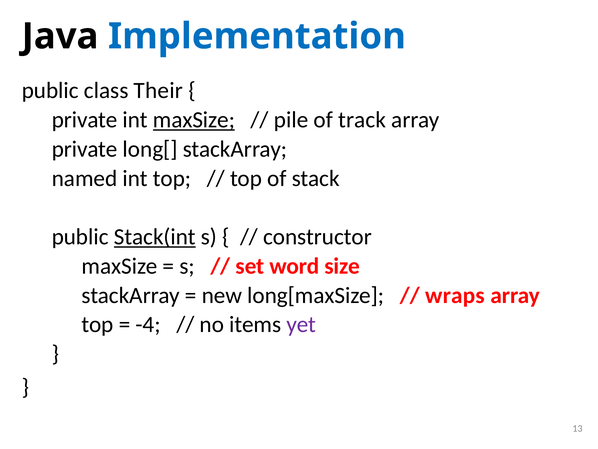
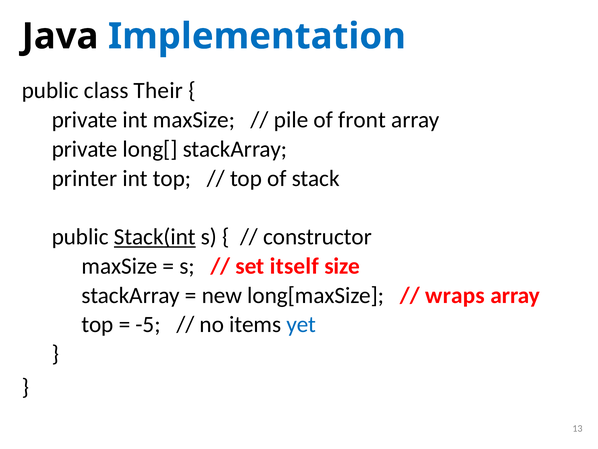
maxSize underline: present -> none (194, 120)
track: track -> front (362, 120)
named: named -> printer (84, 178)
word: word -> itself (294, 266)
-4: -4 -> -5 (148, 324)
yet colour: purple -> blue (301, 324)
